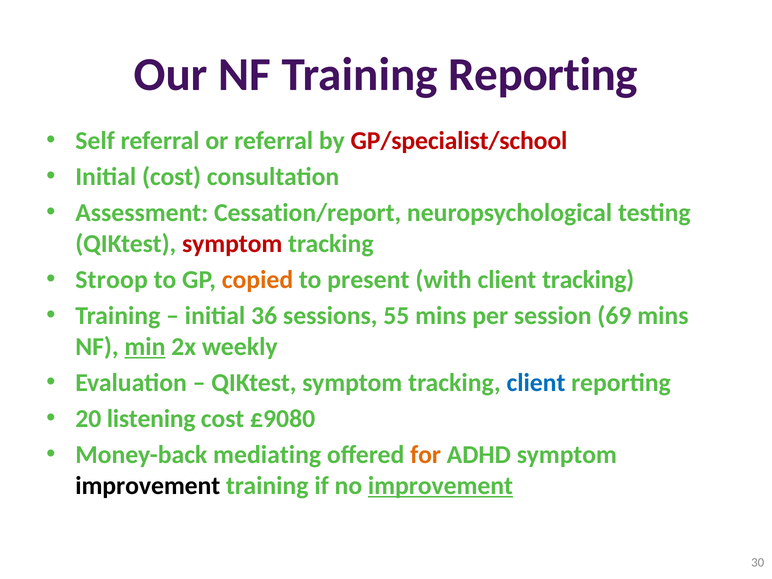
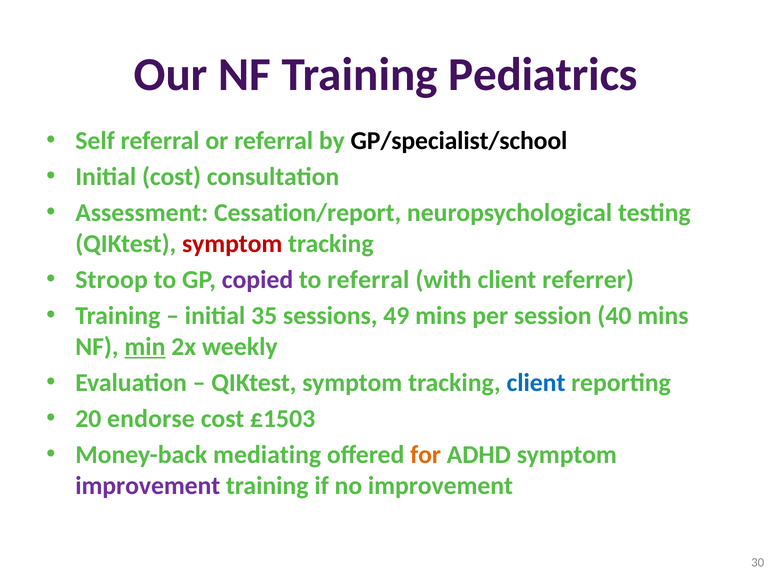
Training Reporting: Reporting -> Pediatrics (543, 75)
GP/specialist/school colour: red -> black (459, 141)
copied colour: orange -> purple (257, 280)
to present: present -> referral (368, 280)
client tracking: tracking -> referrer (588, 280)
36: 36 -> 35 (264, 316)
55: 55 -> 49 (396, 316)
69: 69 -> 40 (614, 316)
listening: listening -> endorse (151, 419)
£9080: £9080 -> £1503 (283, 419)
improvement colour: black -> purple (148, 486)
improvement underline: present -> none (440, 486)
